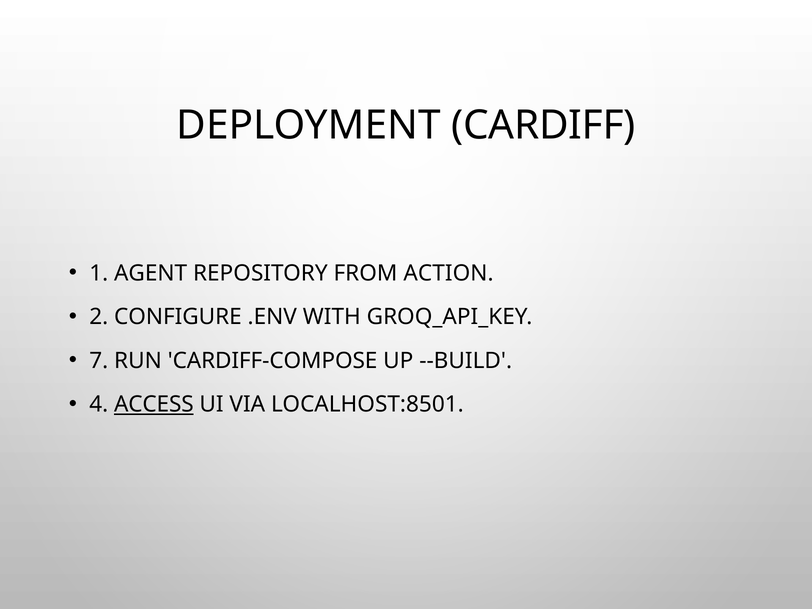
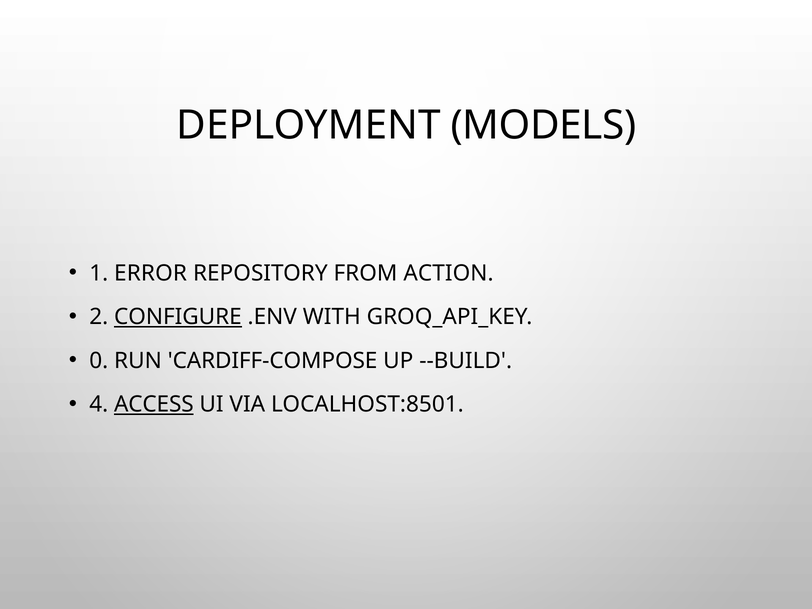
CARDIFF: CARDIFF -> MODELS (543, 126)
AGENT: AGENT -> ERROR (151, 273)
CONFIGURE underline: none -> present (178, 317)
7: 7 -> 0 (99, 361)
